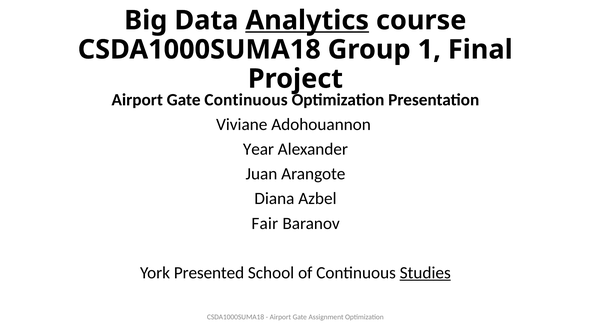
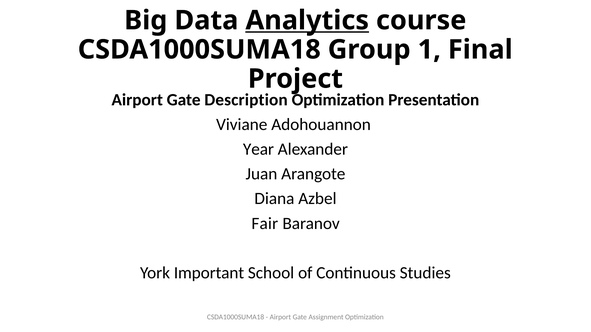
Gate Continuous: Continuous -> Description (246, 100)
Presented: Presented -> Important (209, 273)
Studies underline: present -> none (425, 273)
